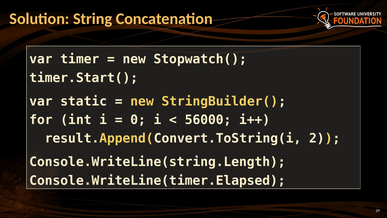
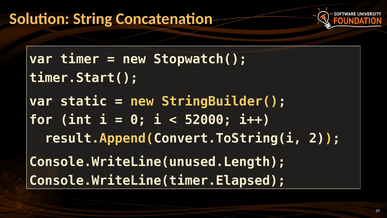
56000: 56000 -> 52000 (208, 120)
Console.WriteLine(string.Length: Console.WriteLine(string.Length -> Console.WriteLine(unused.Length (158, 162)
